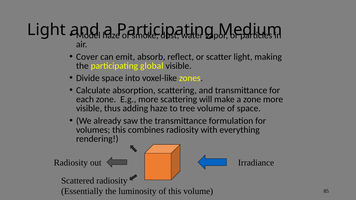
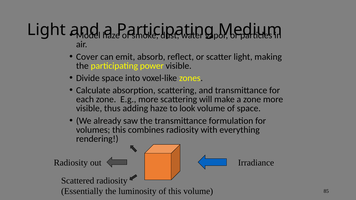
global: global -> power (152, 66)
tree: tree -> look (187, 109)
